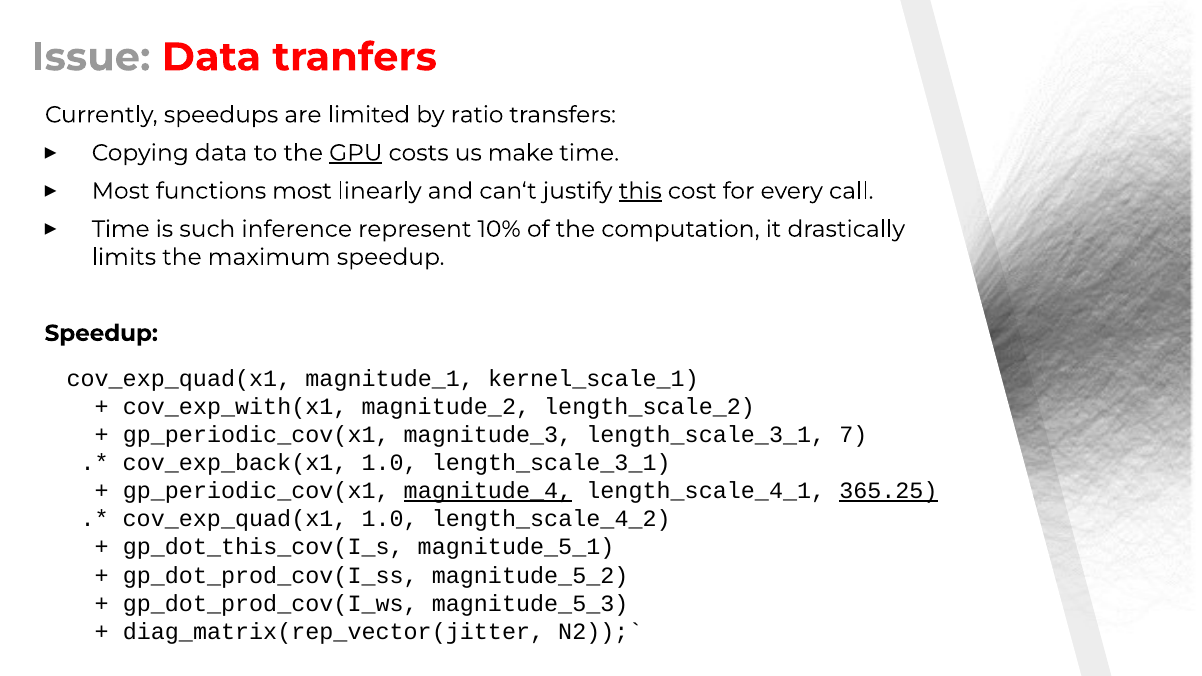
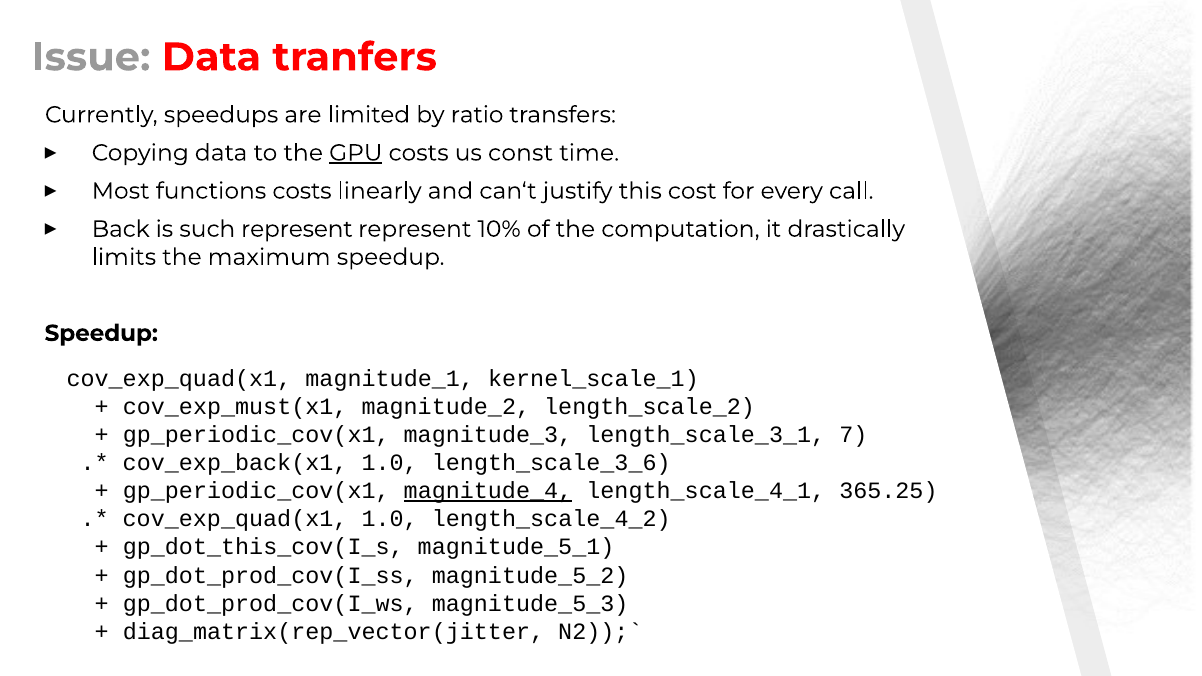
make: make -> const (521, 153)
functions most: most -> costs (302, 191)
this underline: present -> none (640, 191)
Time: Time -> Back (121, 229)
such inference: inference -> represent (297, 229)
cov_exp_with(x1: cov_exp_with(x1 -> cov_exp_must(x1 (235, 407)
1.0 length_scale_3_1: length_scale_3_1 -> length_scale_3_6 (551, 463)
365.25 underline: present -> none (888, 491)
